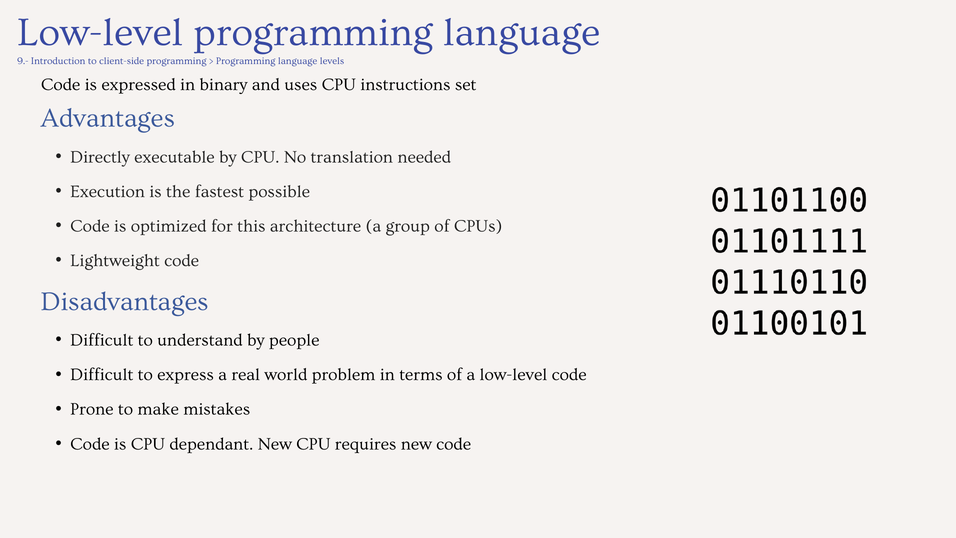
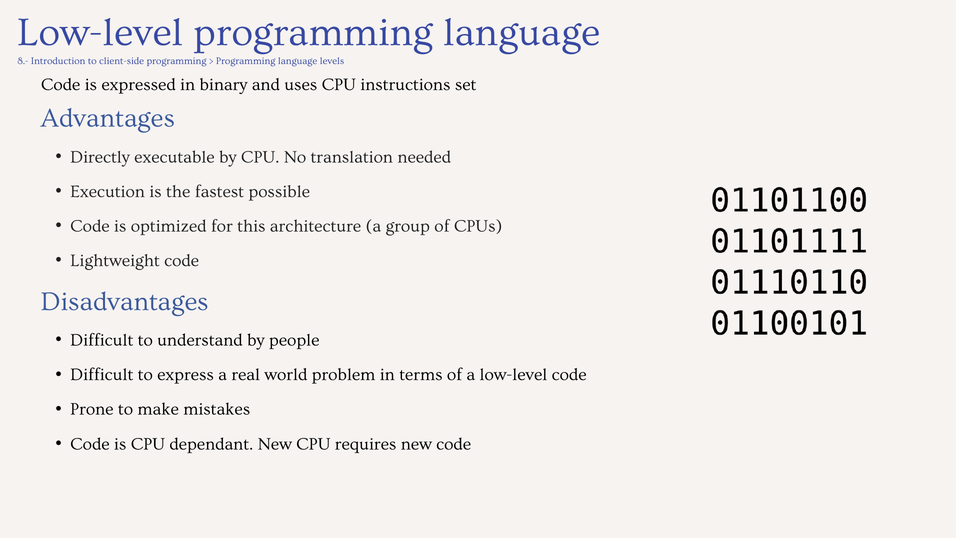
9.-: 9.- -> 8.- (23, 61)
